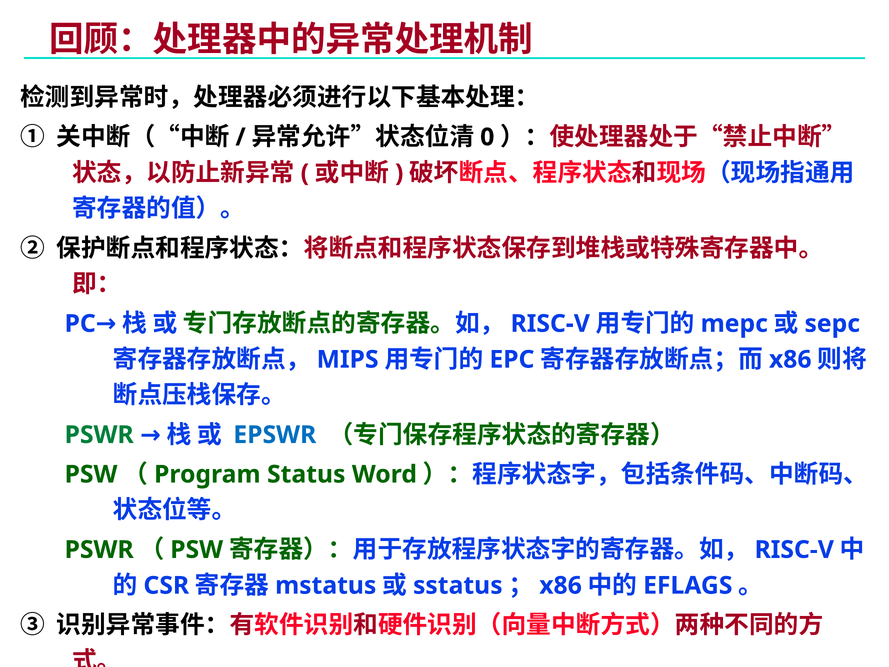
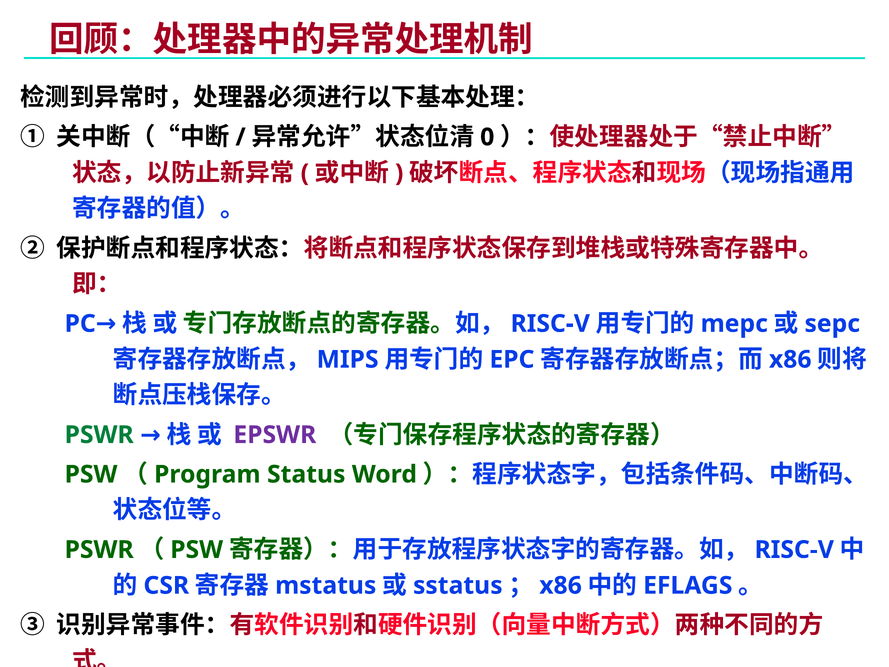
EPSWR colour: blue -> purple (275, 435)
